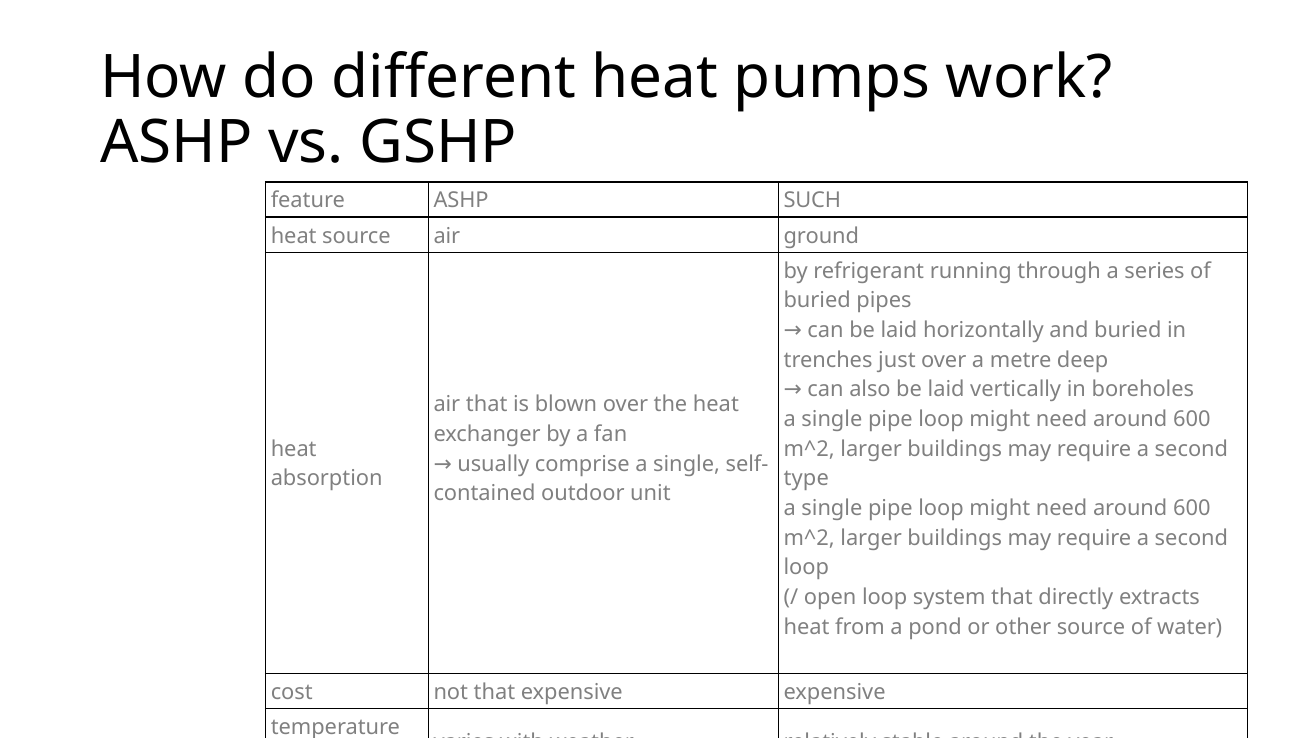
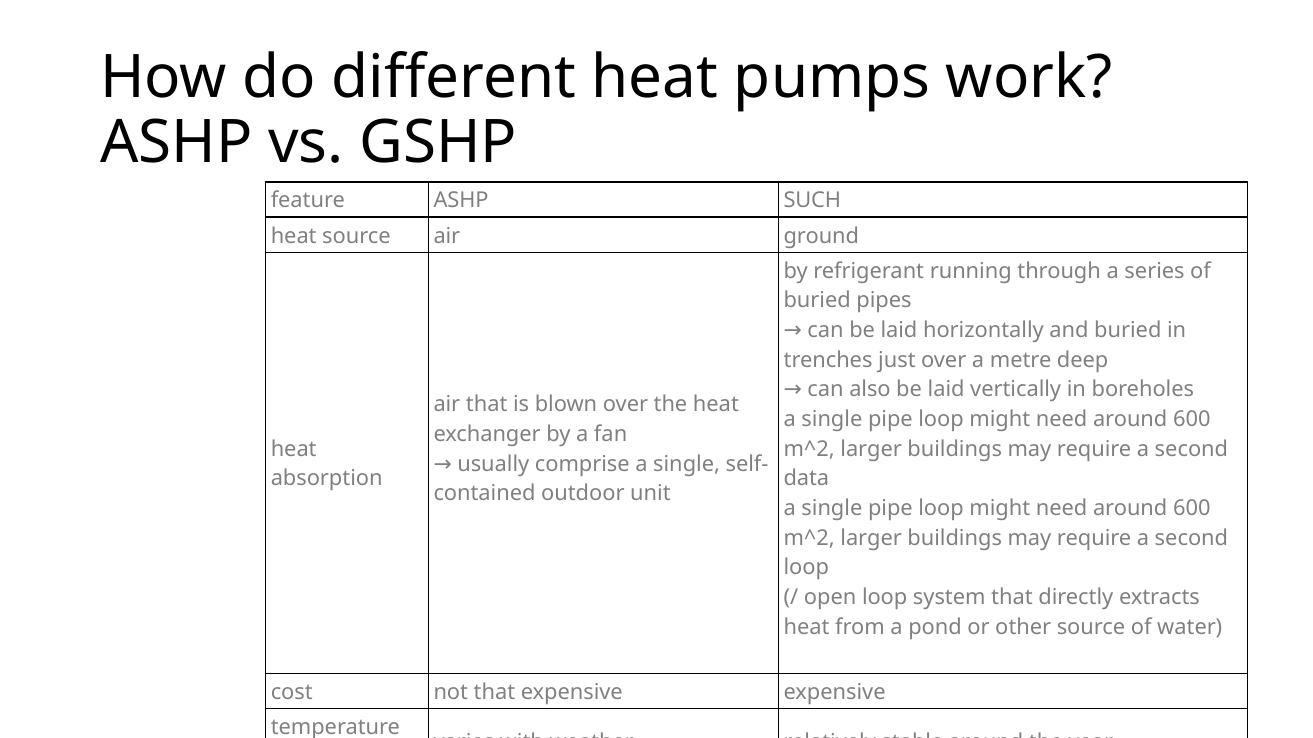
type: type -> data (806, 479)
